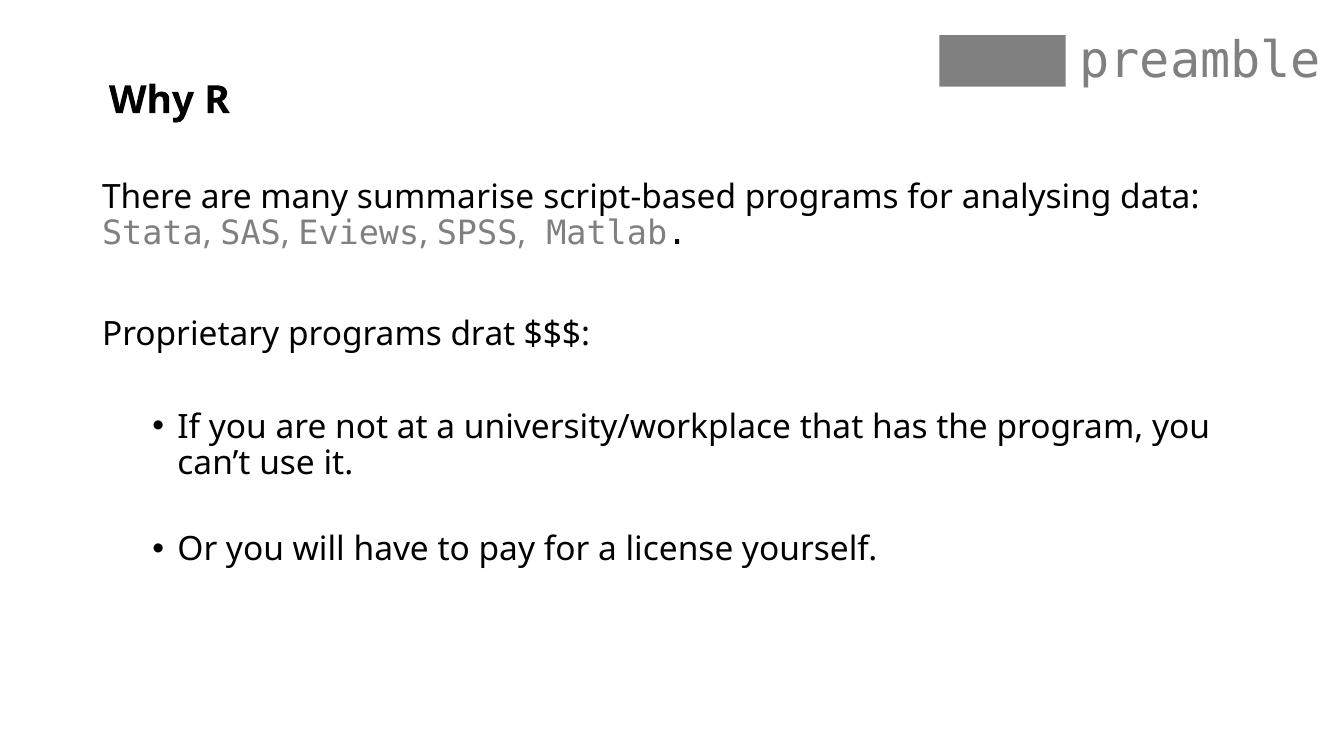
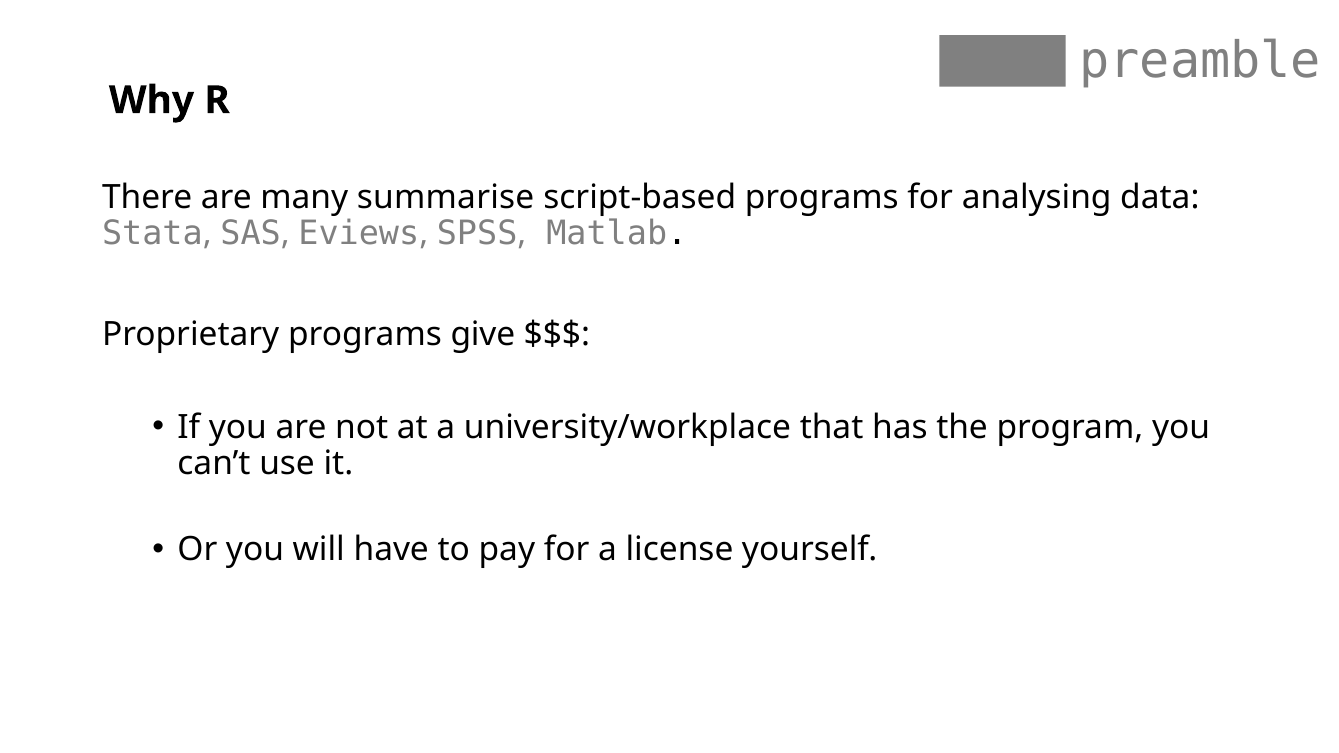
drat: drat -> give (483, 334)
